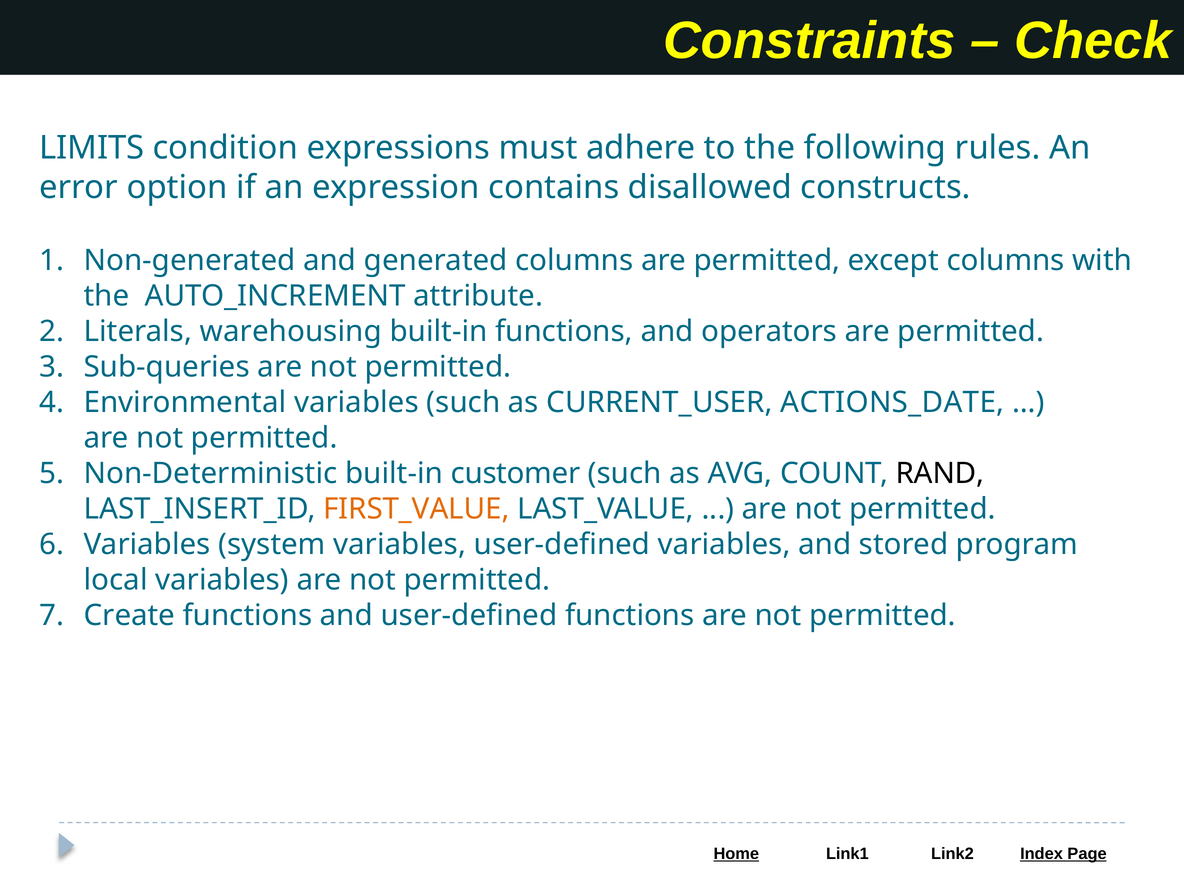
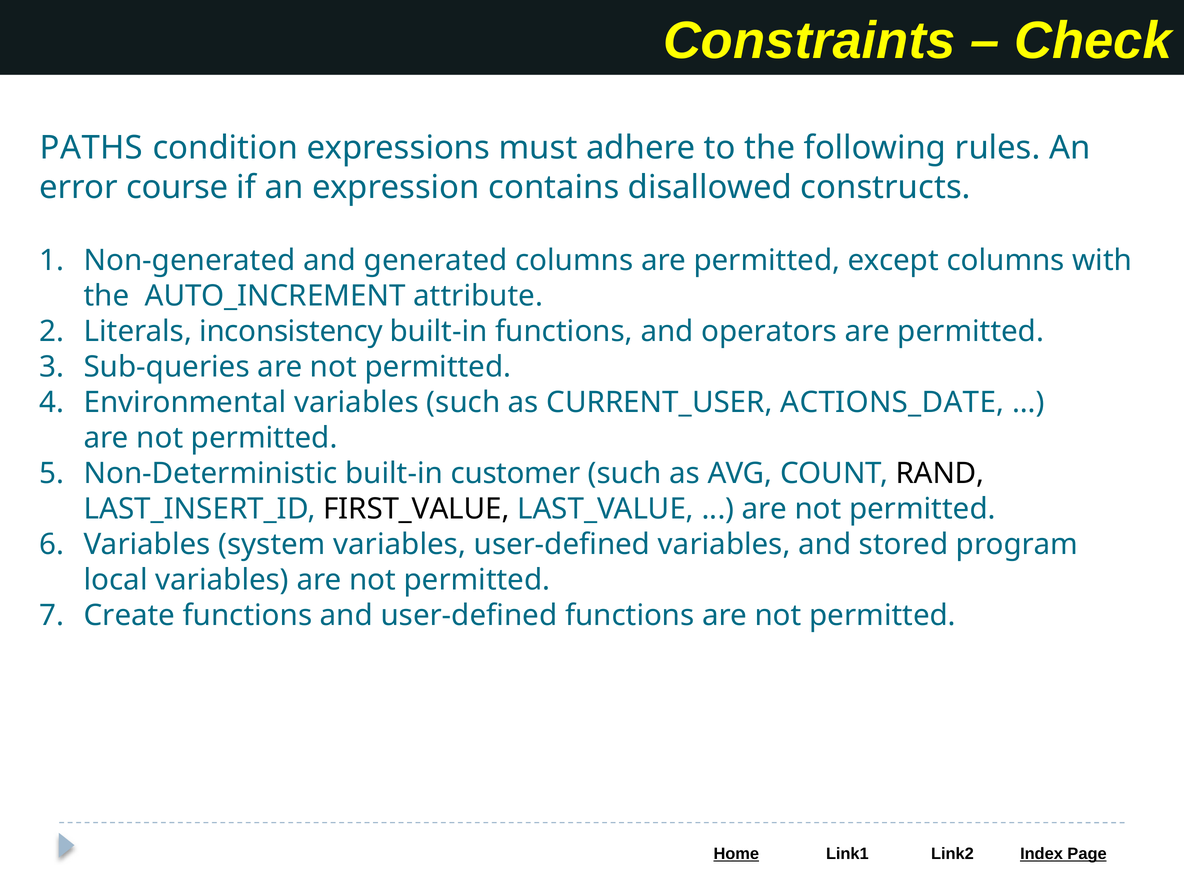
LIMITS: LIMITS -> PATHS (92, 148)
option: option -> course (177, 188)
warehousing: warehousing -> inconsistency (291, 331)
FIRST_VALUE colour: orange -> black (416, 509)
